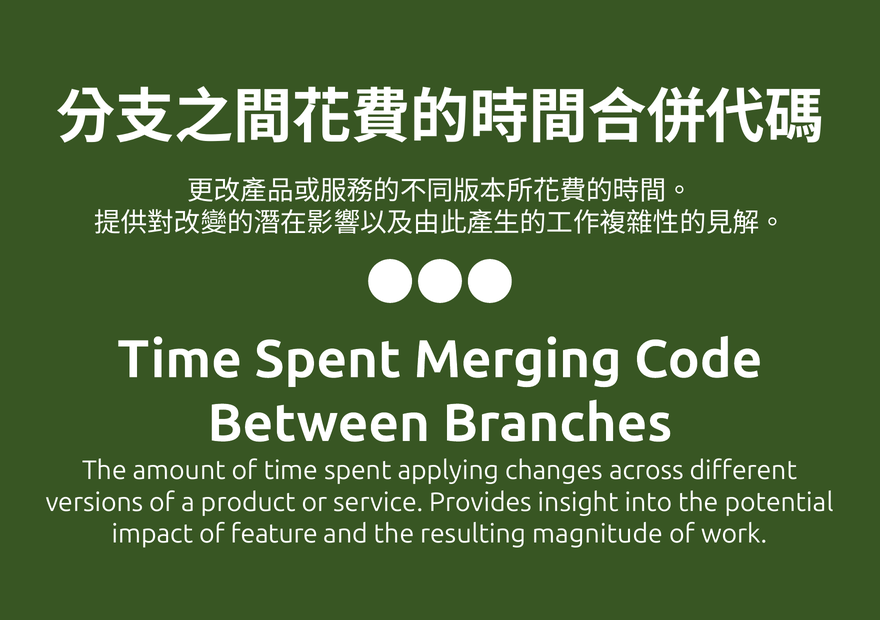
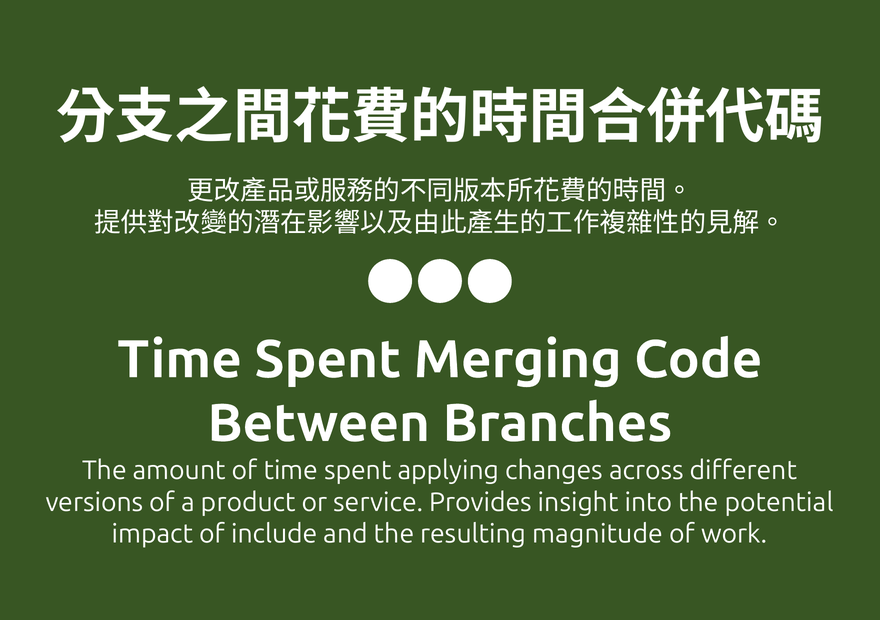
feature: feature -> include (274, 534)
